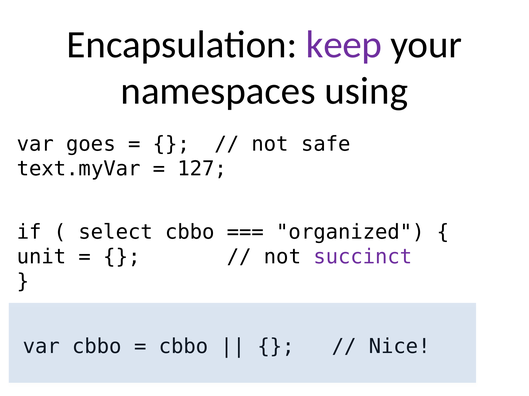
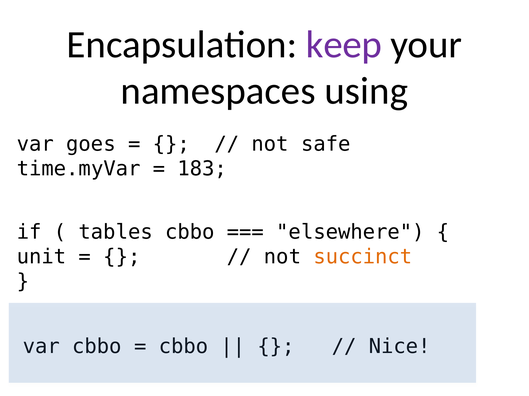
text.myVar: text.myVar -> time.myVar (79, 169)
127: 127 -> 183 (202, 169)
select: select -> tables (116, 232)
organized: organized -> elsewhere (350, 232)
succinct colour: purple -> orange (363, 257)
